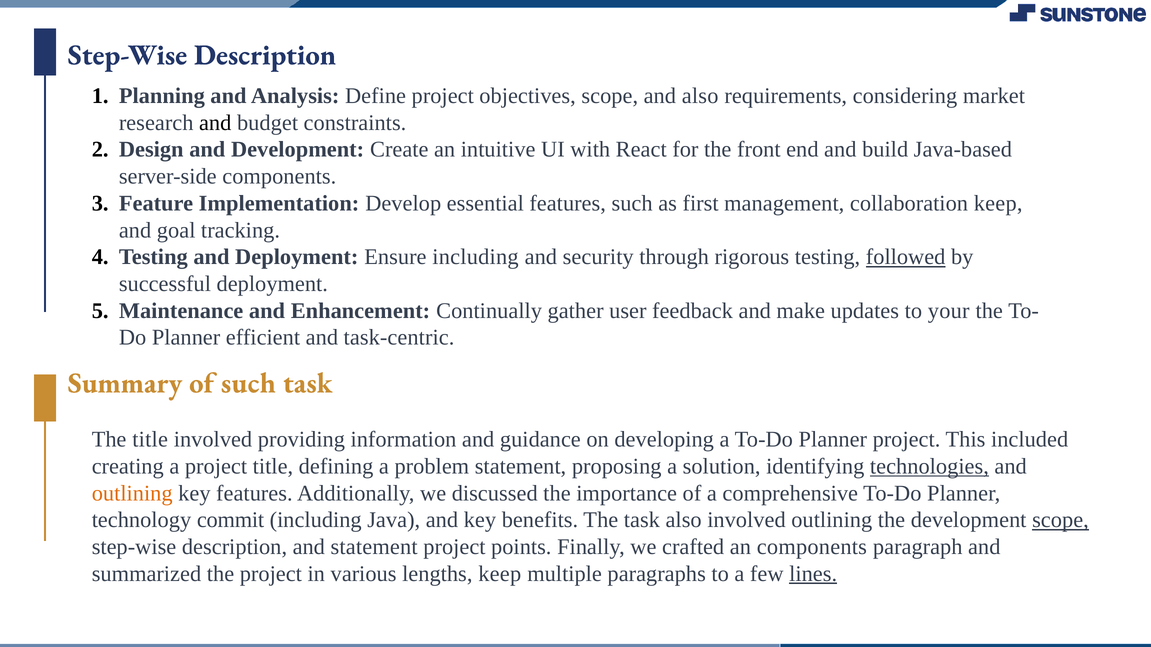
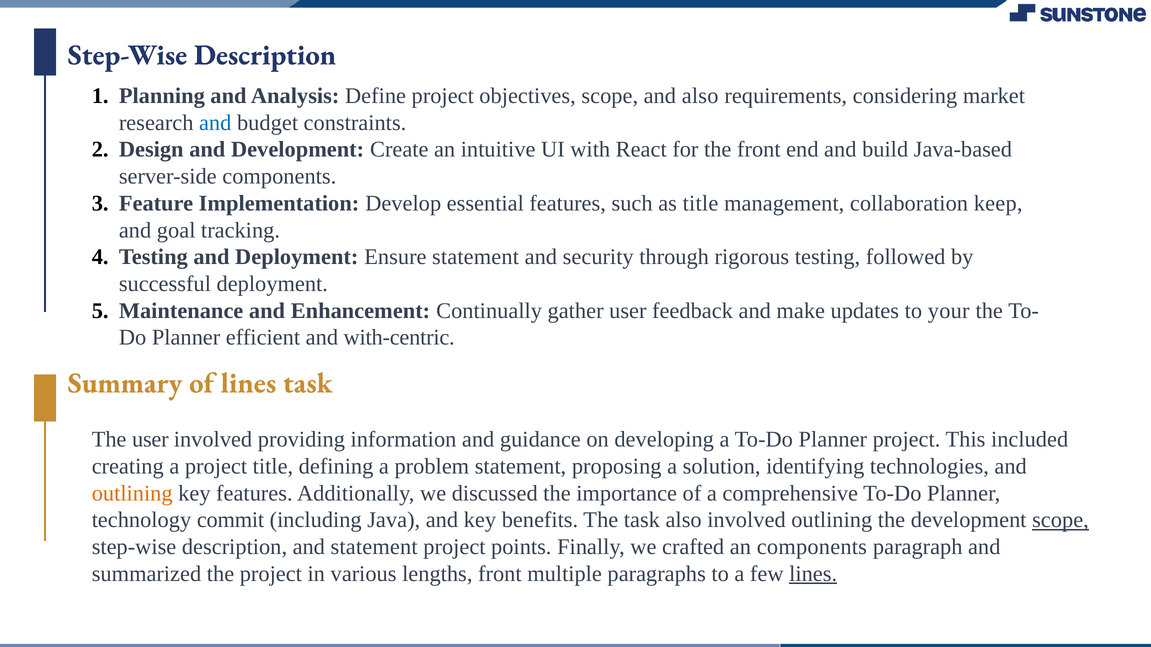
and colour: black -> blue (215, 123)
as first: first -> title (700, 203)
Ensure including: including -> statement (476, 257)
followed underline: present -> none (906, 257)
task-centric: task-centric -> with-centric (399, 338)
of such: such -> lines (248, 383)
The title: title -> user (150, 440)
technologies underline: present -> none (929, 467)
lengths keep: keep -> front (500, 574)
